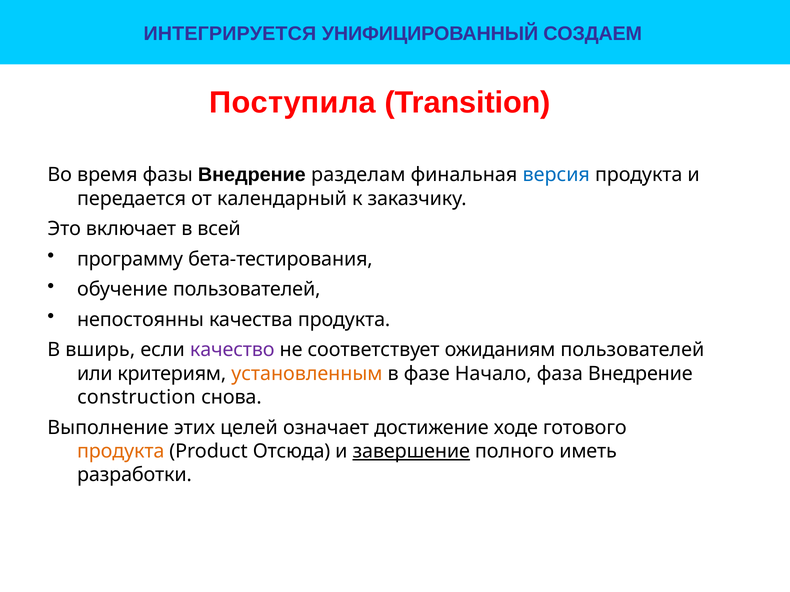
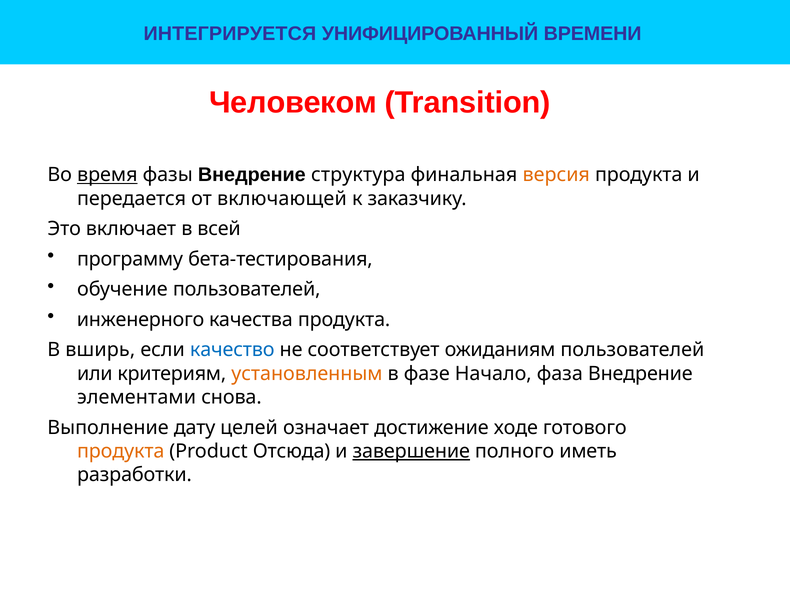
СОЗДАЕМ: СОЗДАЕМ -> ВРЕМЕНИ (593, 34)
Поступила: Поступила -> Человеком (293, 103)
время underline: none -> present (107, 175)
разделам: разделам -> структура (358, 175)
версия colour: blue -> orange (556, 175)
календарный: календарный -> включающей (282, 199)
непостоянны: непостоянны -> инженерного (141, 320)
качество colour: purple -> blue (232, 350)
construction: construction -> элементами (137, 398)
этих: этих -> дату (195, 428)
